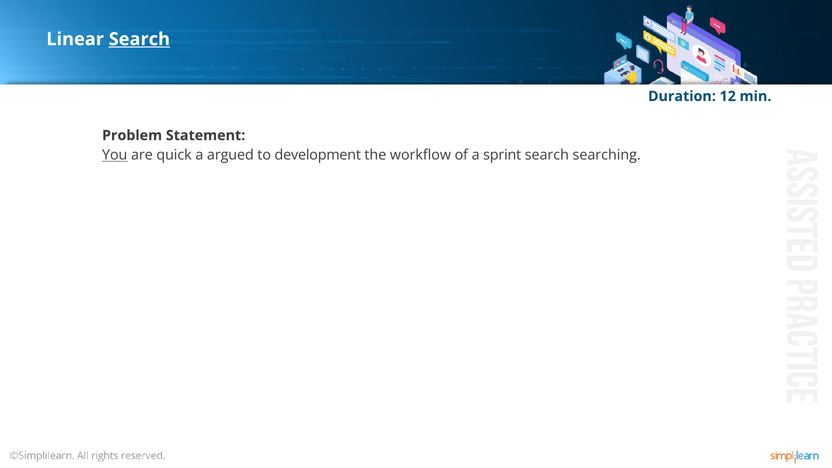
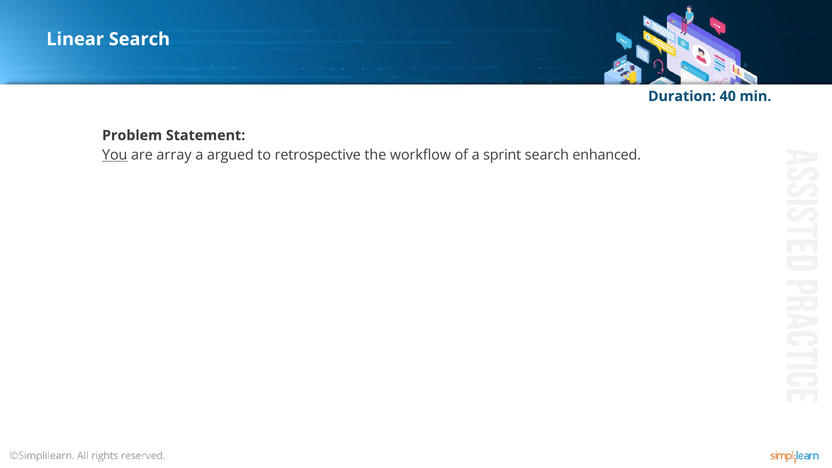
Search underline: present -> none (139, 39)
12: 12 -> 40 (728, 96)
quick: quick -> array (174, 155)
development: development -> retrospective (318, 155)
searching: searching -> enhanced (607, 155)
